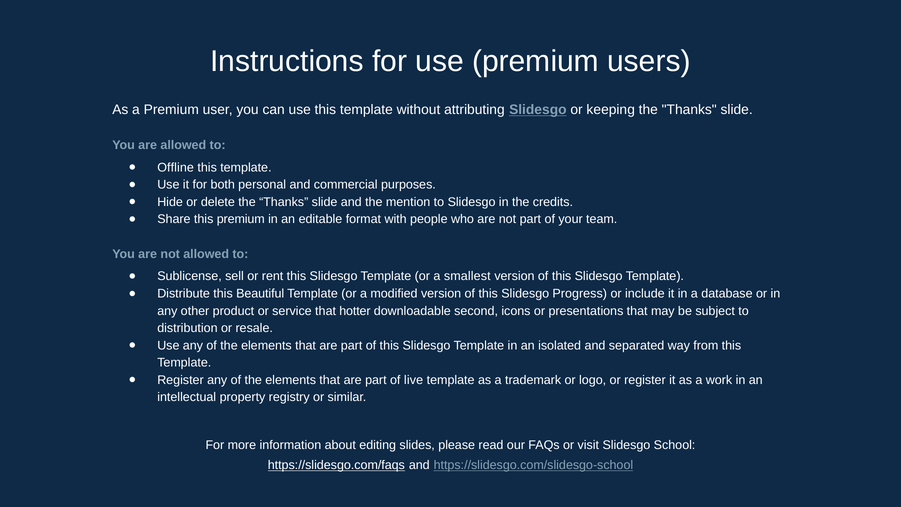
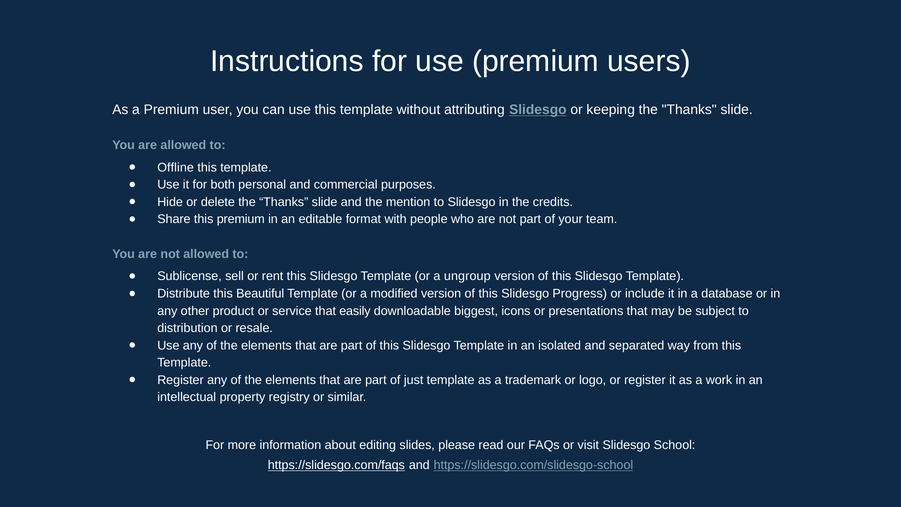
smallest: smallest -> ungroup (467, 276)
hotter: hotter -> easily (355, 311)
second: second -> biggest (476, 311)
live: live -> just (414, 380)
